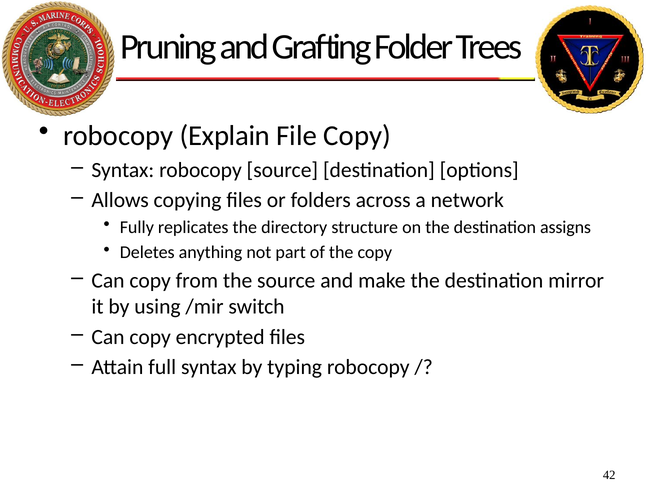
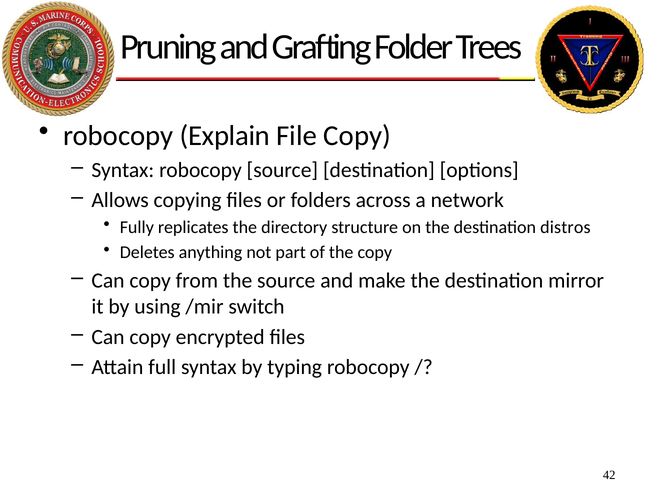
assigns: assigns -> distros (565, 227)
